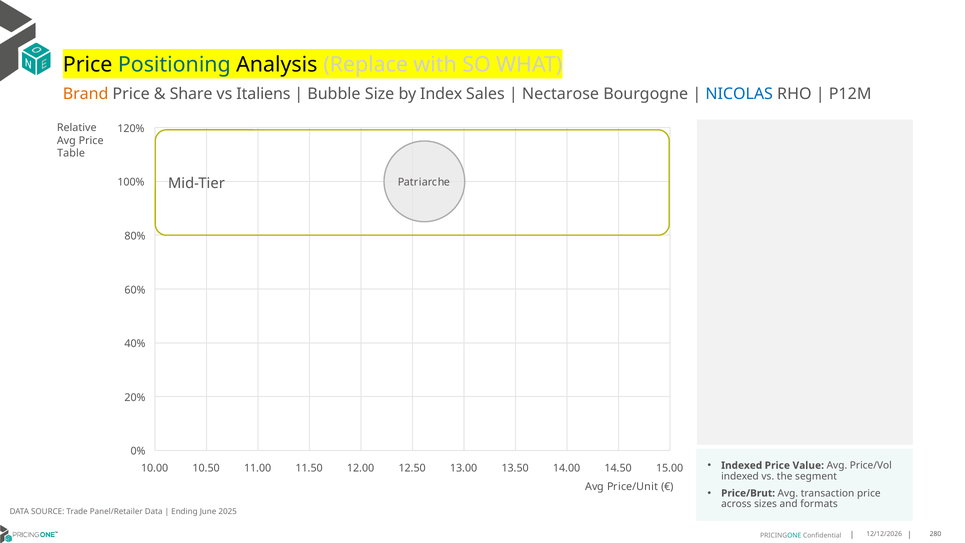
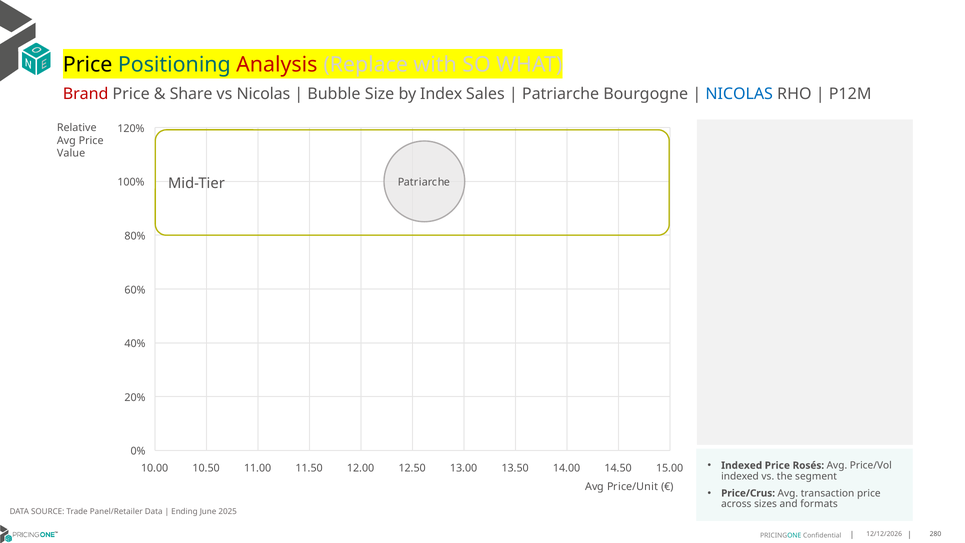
Analysis colour: black -> red (277, 65)
Brand colour: orange -> red (86, 94)
vs Italiens: Italiens -> Nicolas (263, 94)
Nectarose: Nectarose -> Patriarche (561, 94)
Table: Table -> Value (71, 153)
Value: Value -> Rosés (808, 465)
Price/Brut: Price/Brut -> Price/Crus (748, 493)
